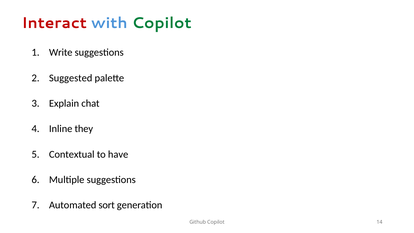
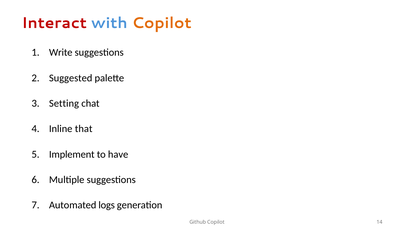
Copilot colour: green -> orange (162, 23)
Explain: Explain -> Setting (64, 103)
they: they -> that (84, 129)
Contextual: Contextual -> Implement (72, 154)
sort: sort -> logs (107, 205)
